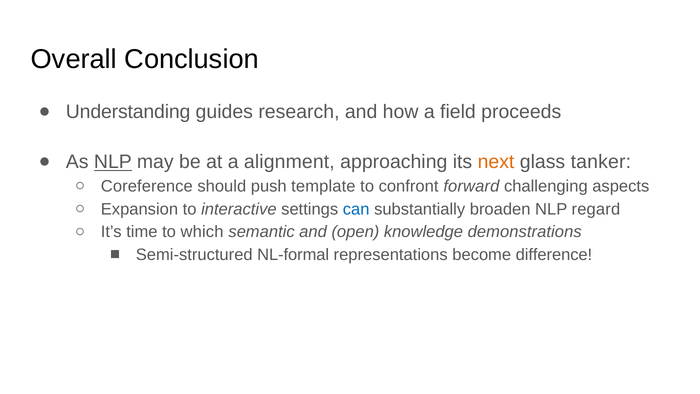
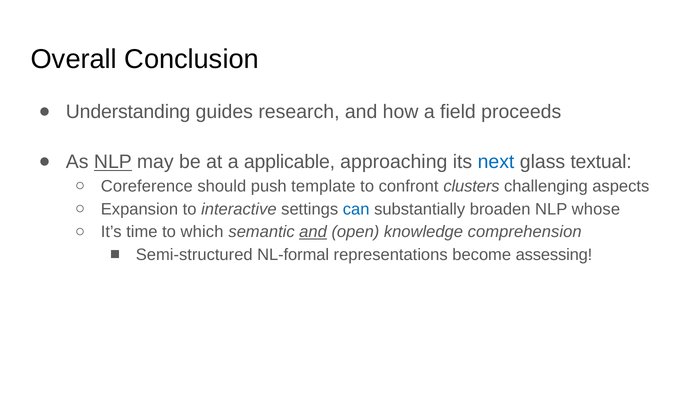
alignment: alignment -> applicable (290, 162)
next colour: orange -> blue (496, 162)
tanker: tanker -> textual (601, 162)
forward: forward -> clusters (471, 186)
regard: regard -> whose (596, 209)
and underline: none -> present (313, 232)
demonstrations: demonstrations -> comprehension (525, 232)
difference: difference -> assessing (554, 255)
